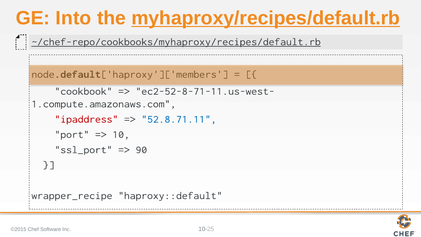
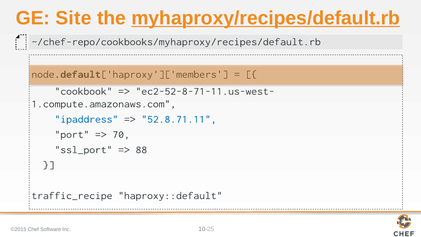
Into: Into -> Site (73, 18)
~/chef-repo/cookbooks/myhaproxy/recipes/default.rb underline: present -> none (176, 42)
ipaddress colour: red -> blue (86, 119)
10: 10 -> 70 (121, 134)
90: 90 -> 88 (141, 150)
wrapper_recipe: wrapper_recipe -> traffic_recipe (72, 195)
